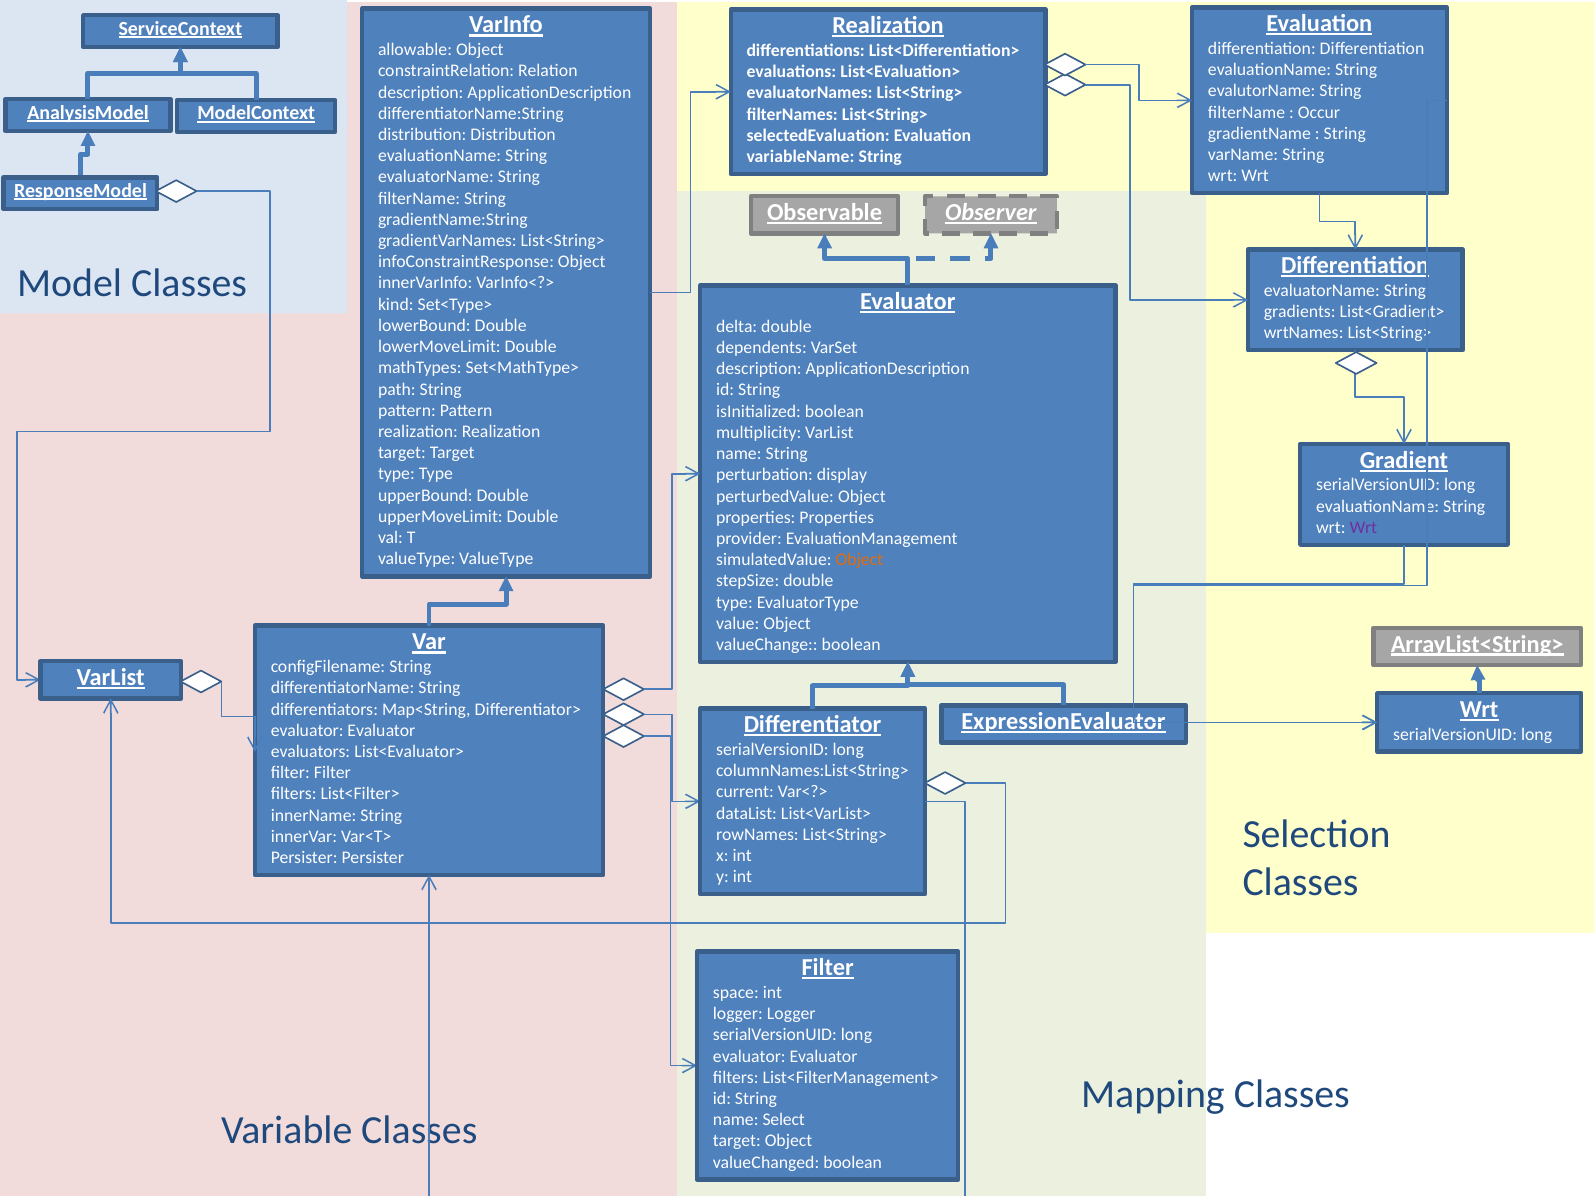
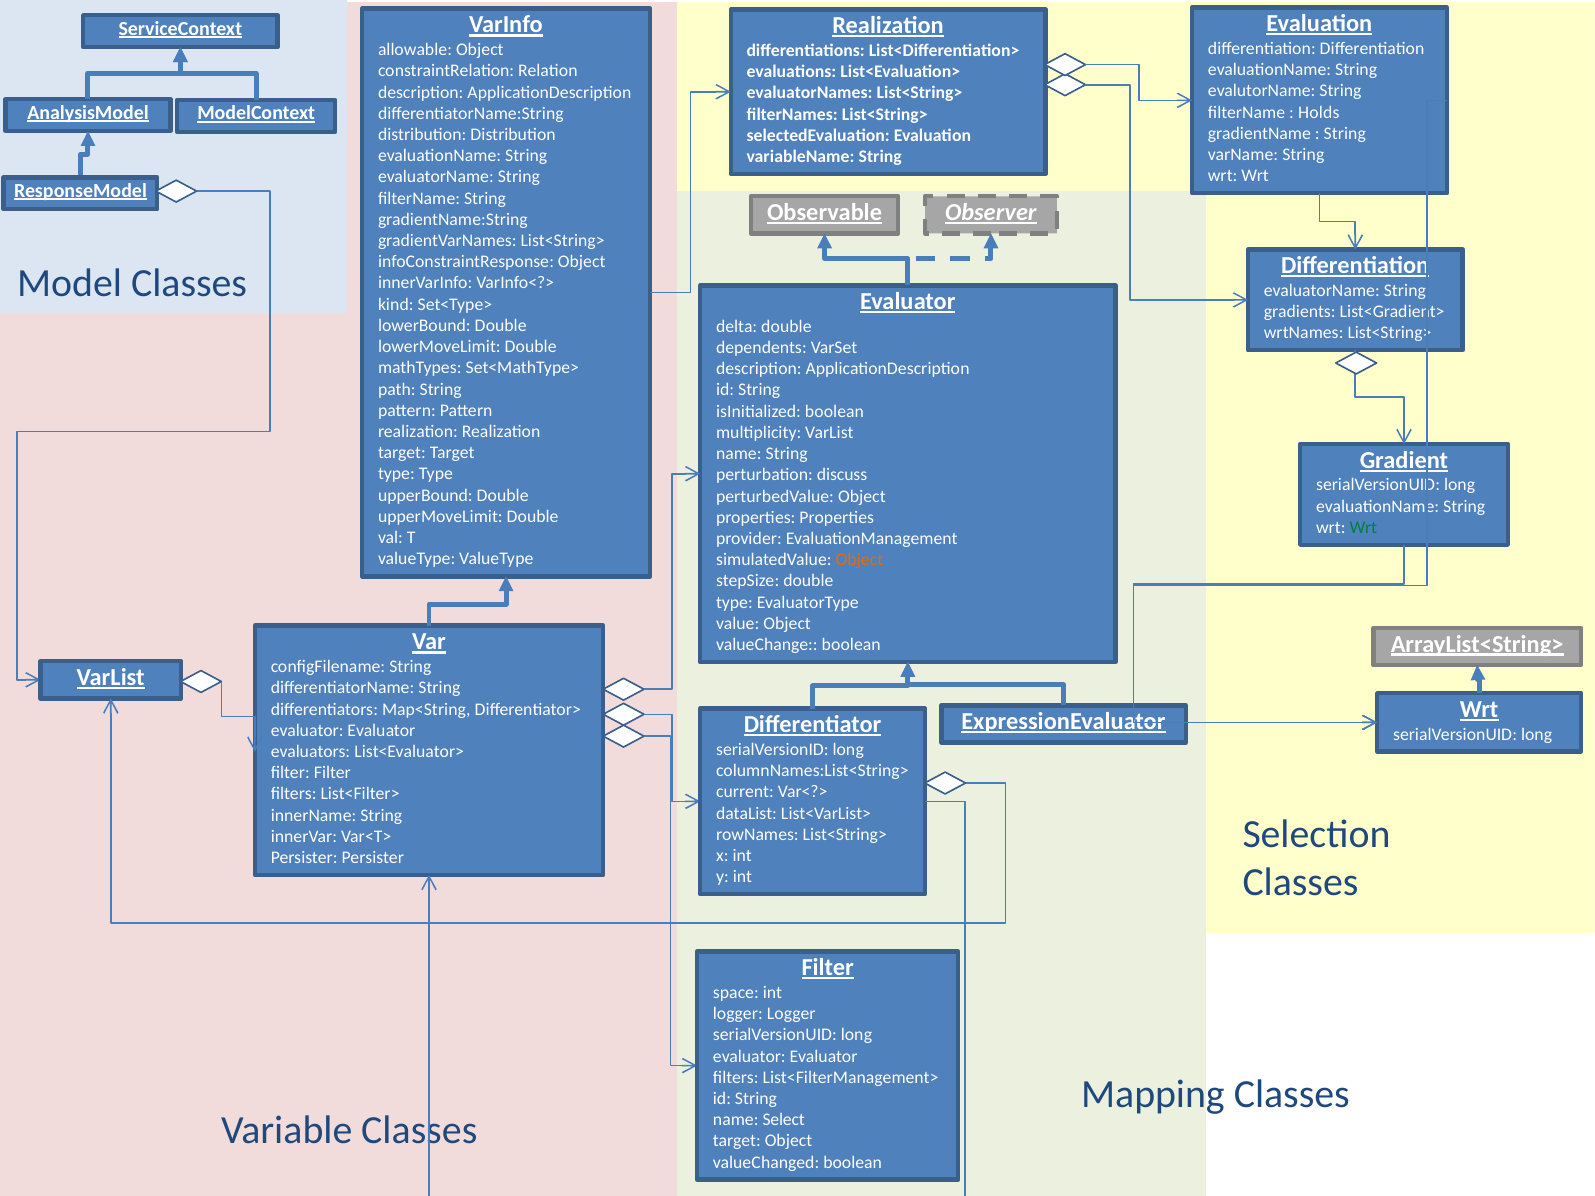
Occur: Occur -> Holds (1319, 112)
display: display -> discuss (842, 475)
Wrt colour: purple -> green (1363, 528)
